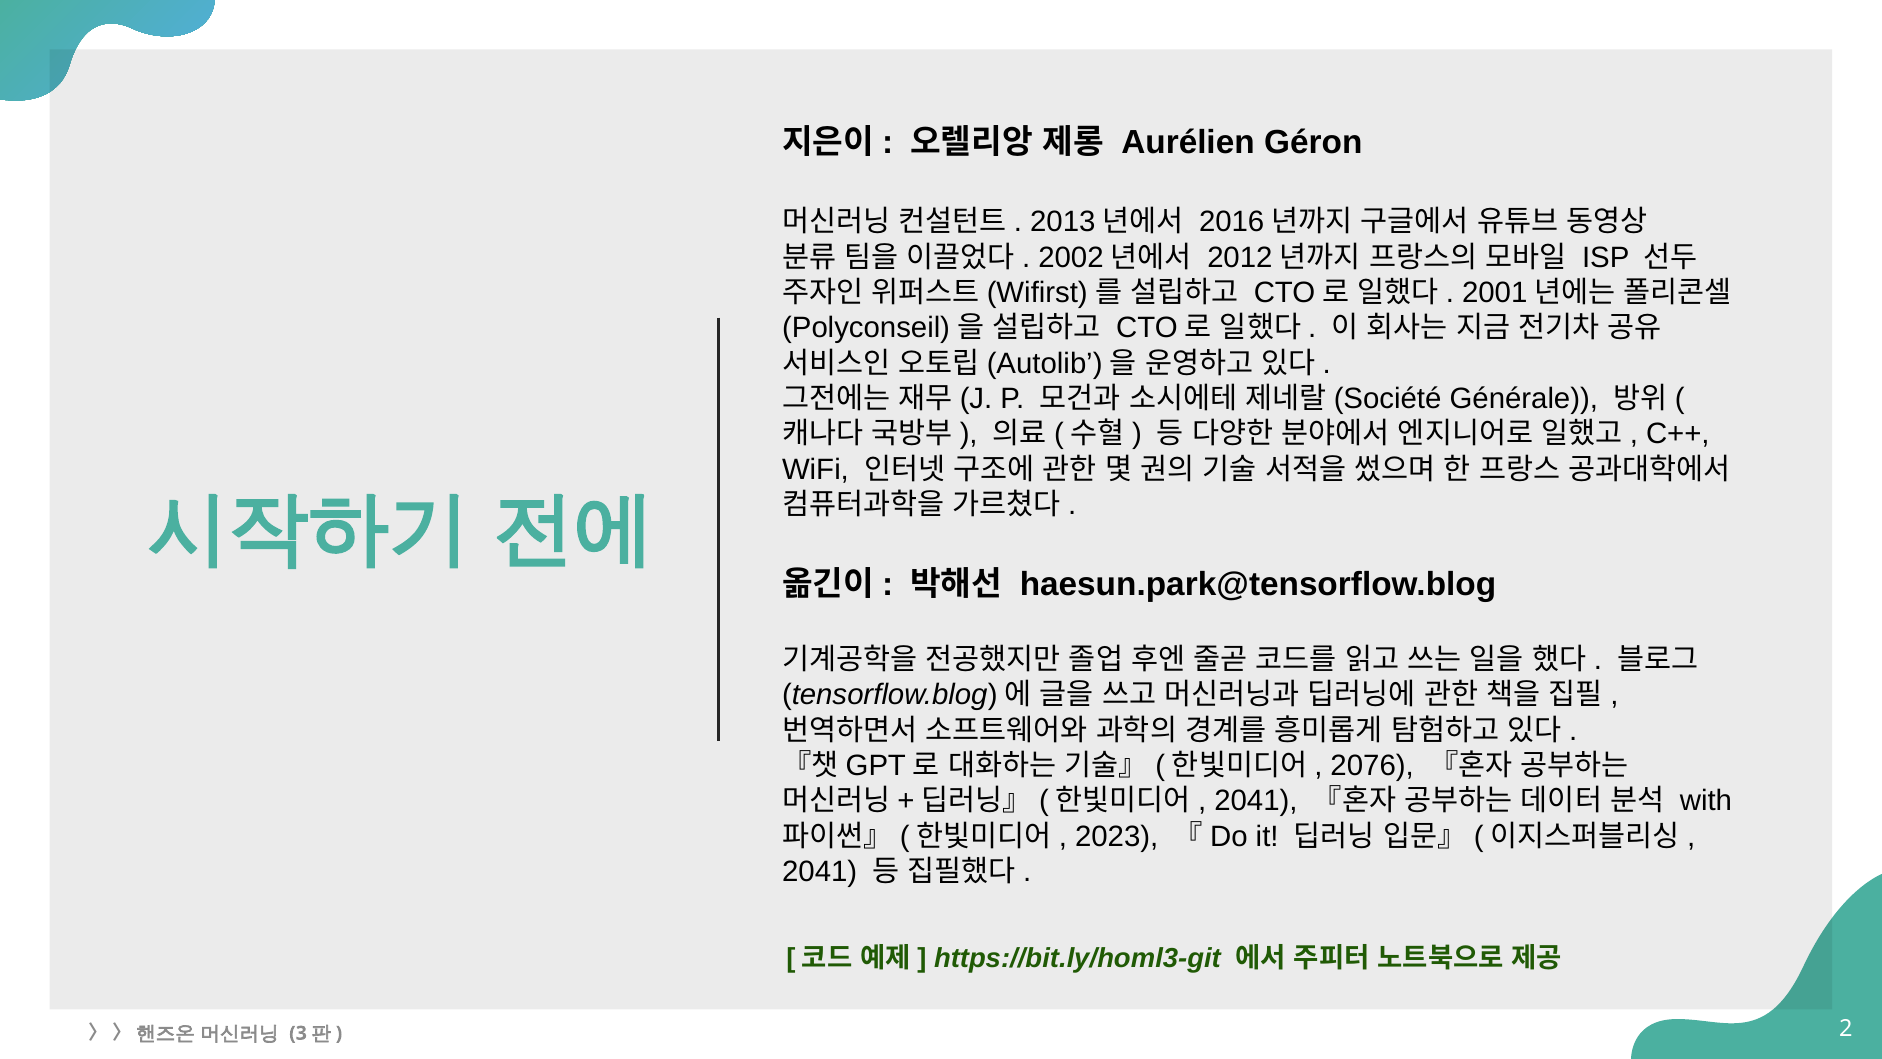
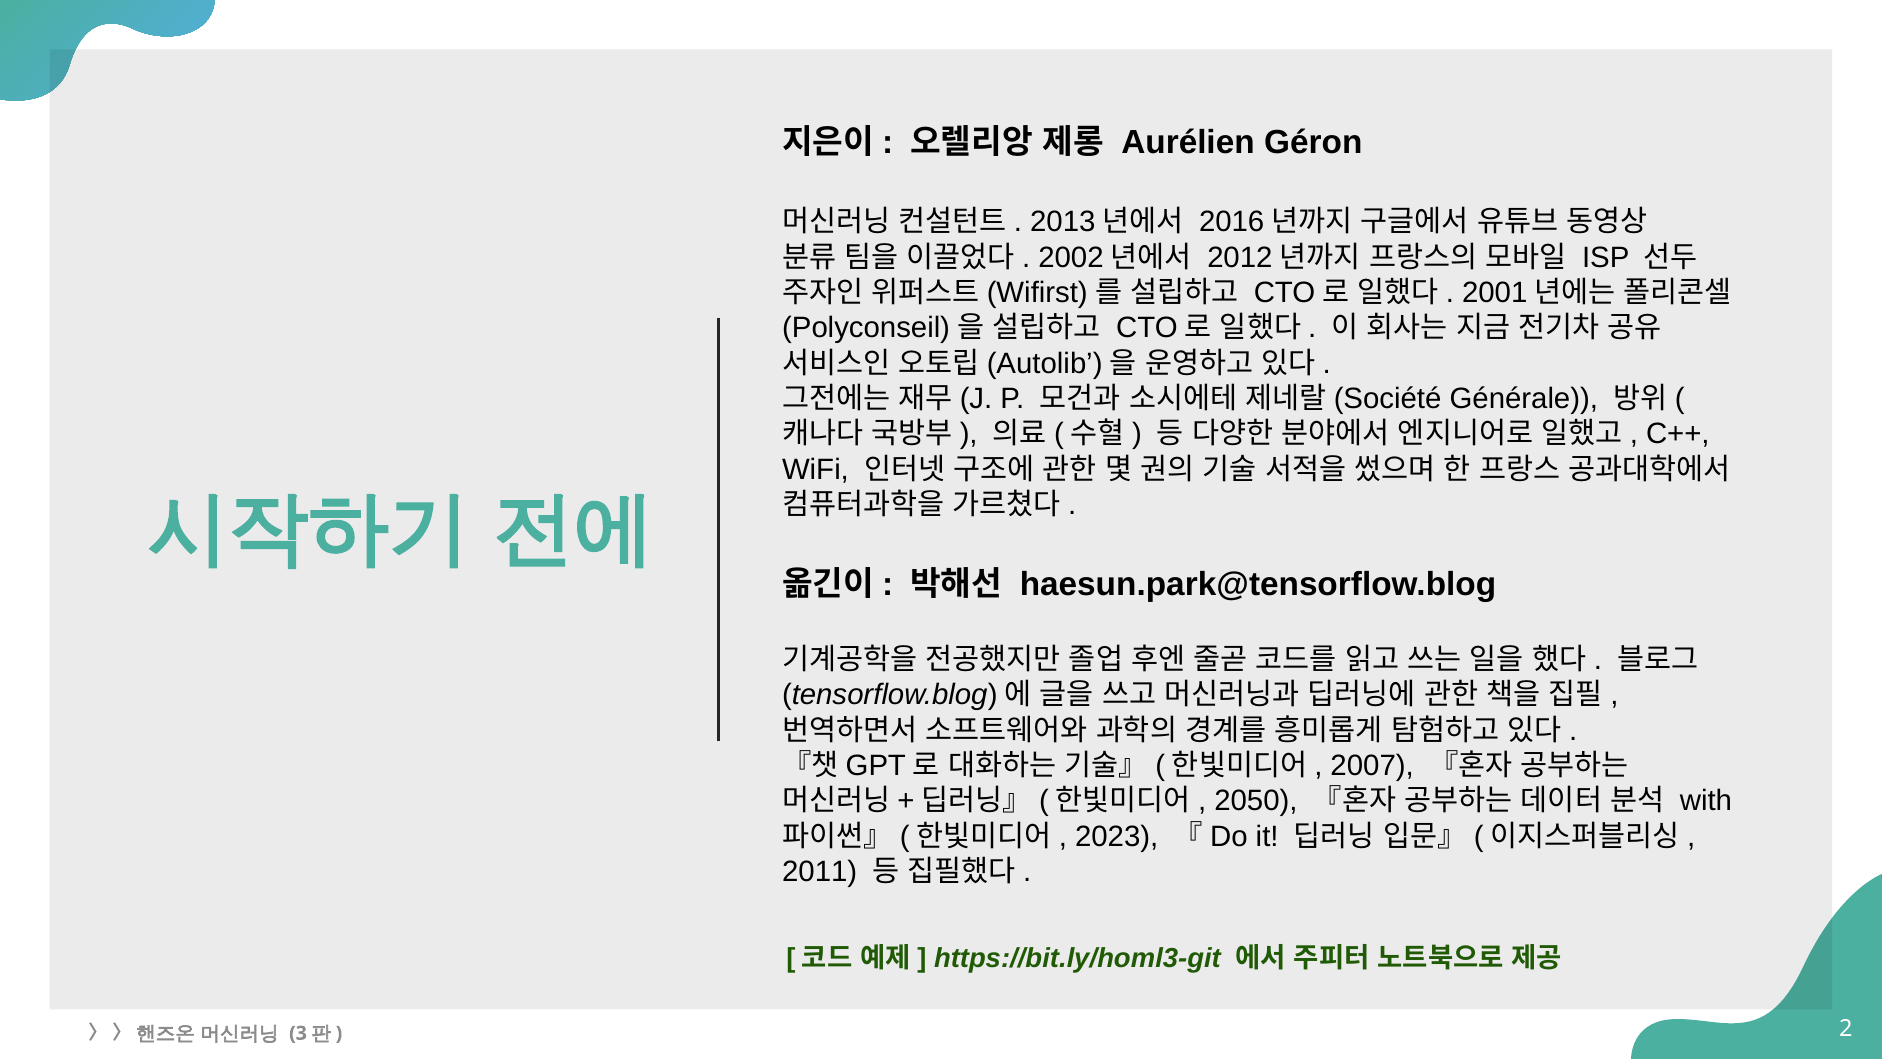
2076: 2076 -> 2007 (1372, 766)
2041: 2041 -> 2050 (1256, 801)
2041: 2041 -> 2011 (820, 871)
